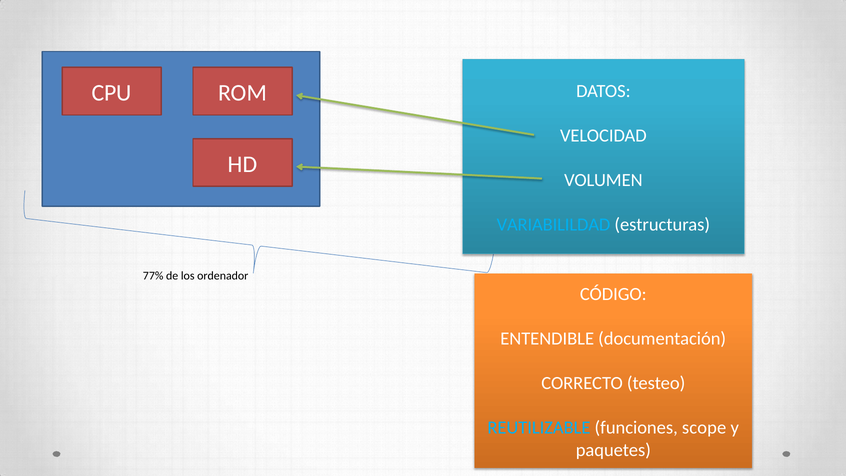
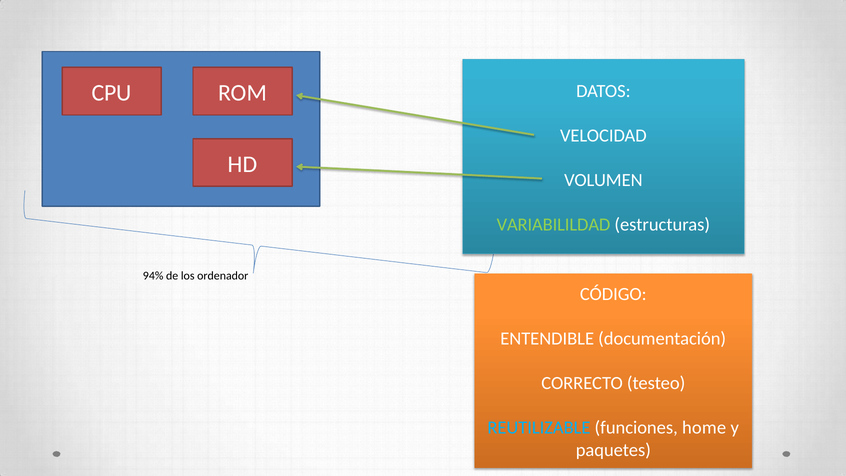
VARIABILILDAD colour: light blue -> light green (553, 225)
77%: 77% -> 94% (153, 276)
scope: scope -> home (704, 428)
